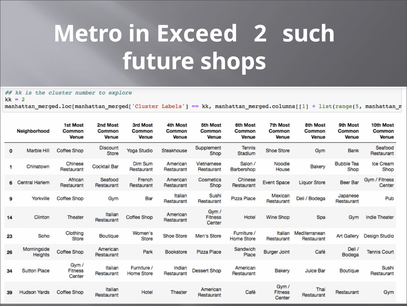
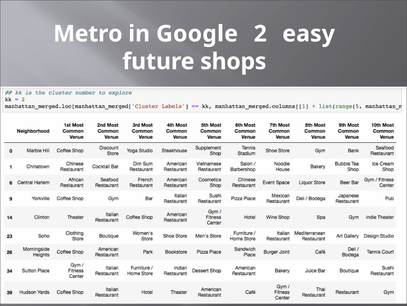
Exceed: Exceed -> Google (197, 34)
such: such -> easy (309, 34)
